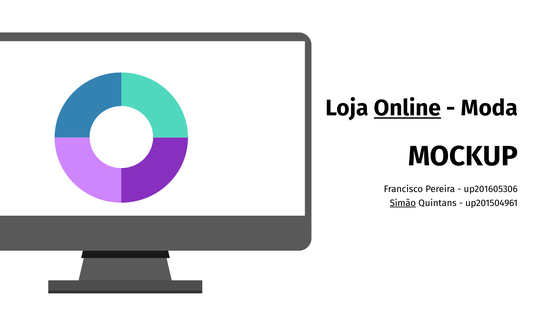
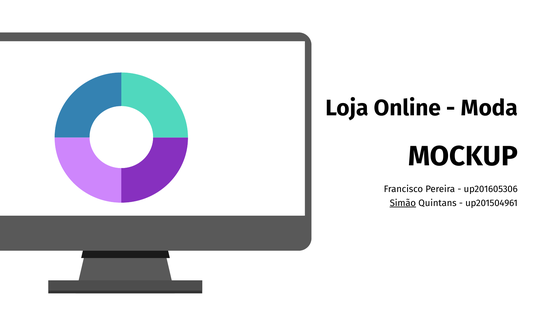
Online underline: present -> none (407, 108)
